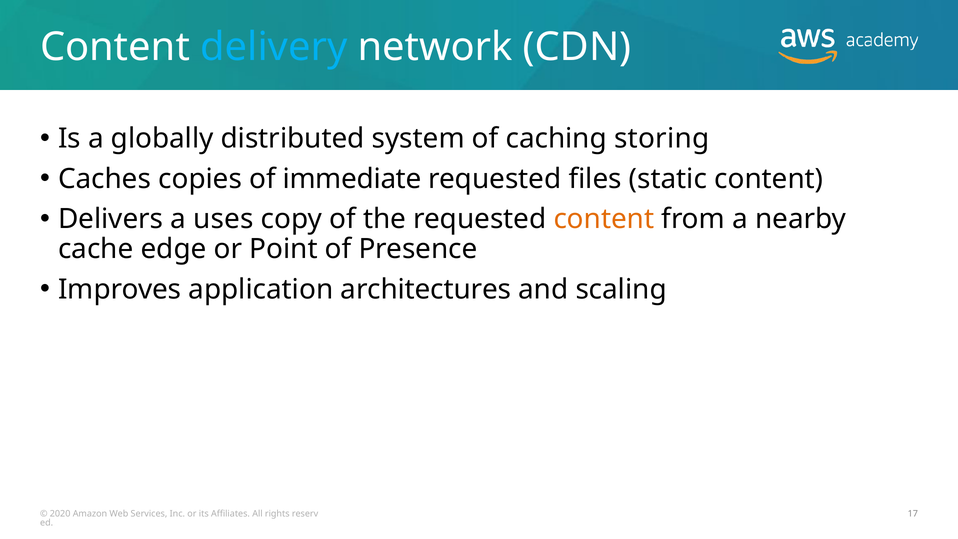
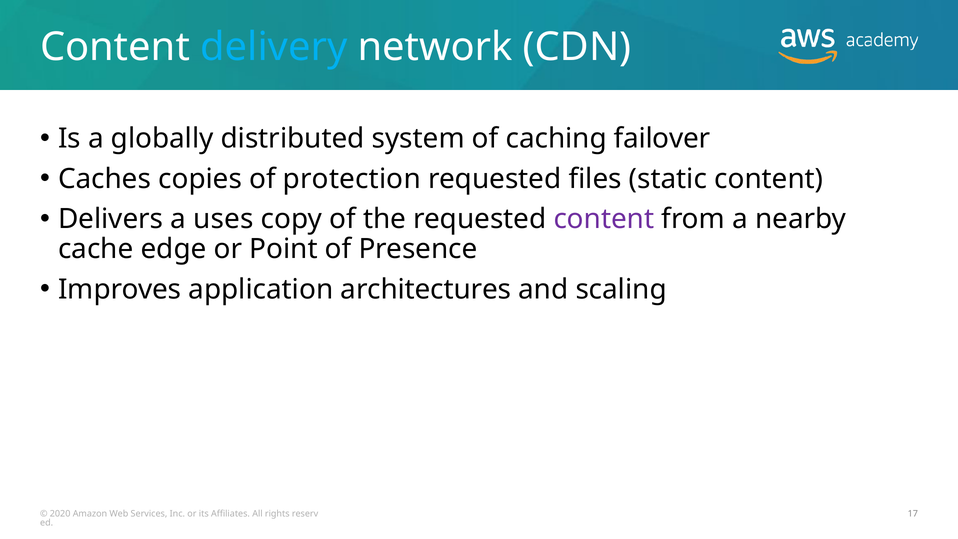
storing: storing -> failover (662, 139)
immediate: immediate -> protection (352, 179)
content colour: orange -> purple (604, 219)
